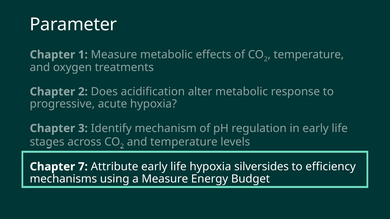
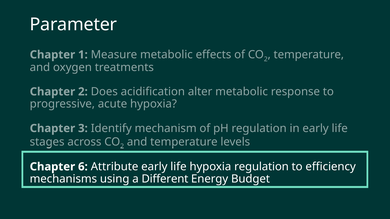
7: 7 -> 6 (83, 167)
hypoxia silversides: silversides -> regulation (261, 167)
a Measure: Measure -> Different (165, 179)
